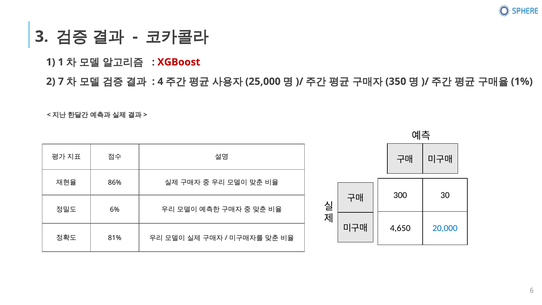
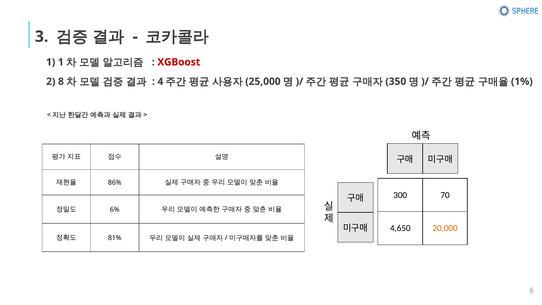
7: 7 -> 8 (61, 81)
30: 30 -> 70 (445, 195)
20,000 colour: blue -> orange (445, 228)
